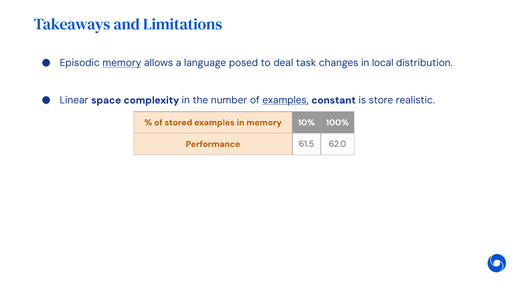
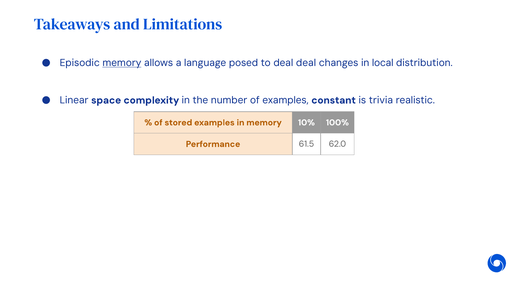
deal task: task -> deal (306, 63)
examples underline: present -> none (285, 100)
store: store -> trivia (381, 100)
